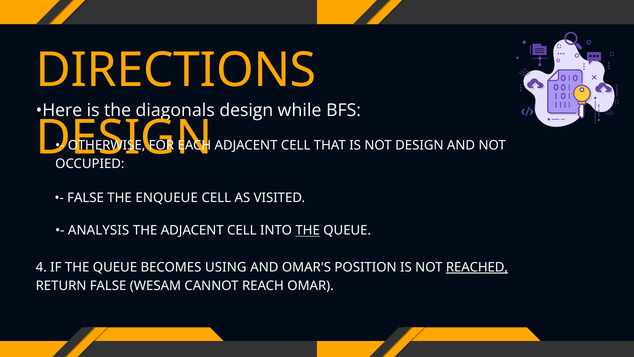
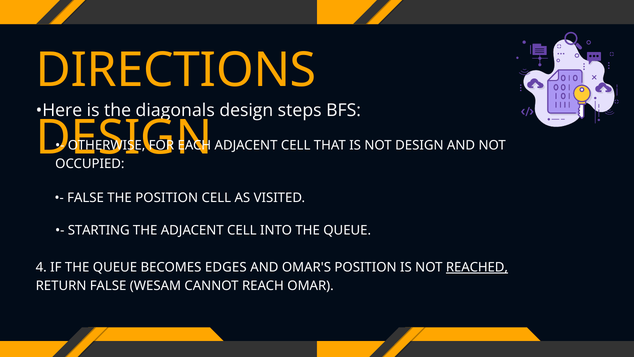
while: while -> steps (300, 110)
THE ENQUEUE: ENQUEUE -> POSITION (167, 198)
ANALYSIS: ANALYSIS -> STARTING (99, 230)
THE underline: present -> none (308, 230)
USING: USING -> EDGES (226, 267)
